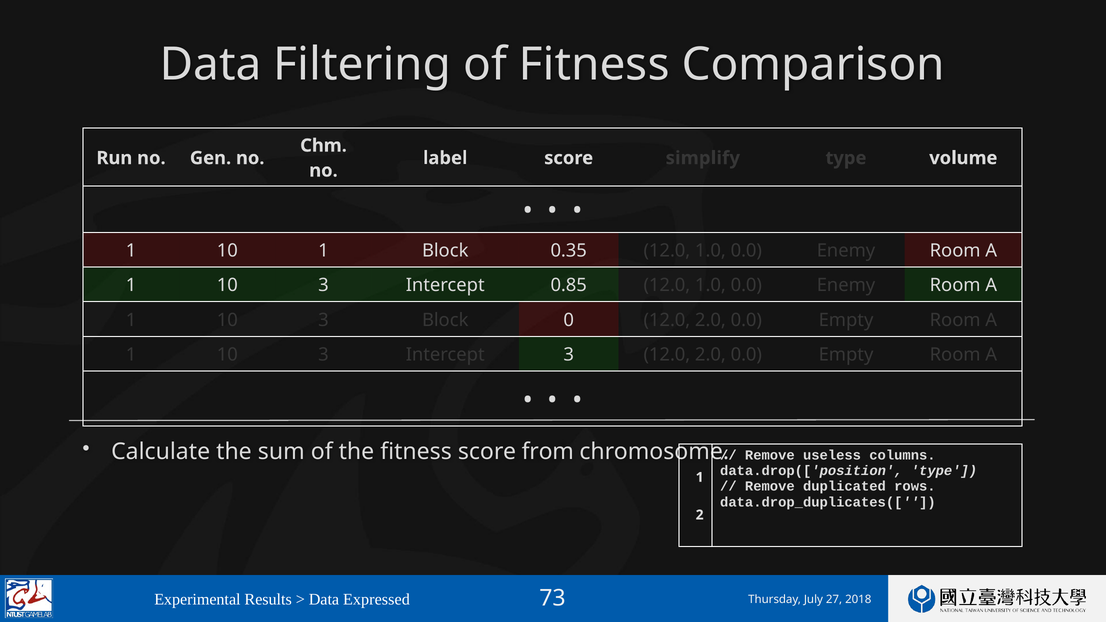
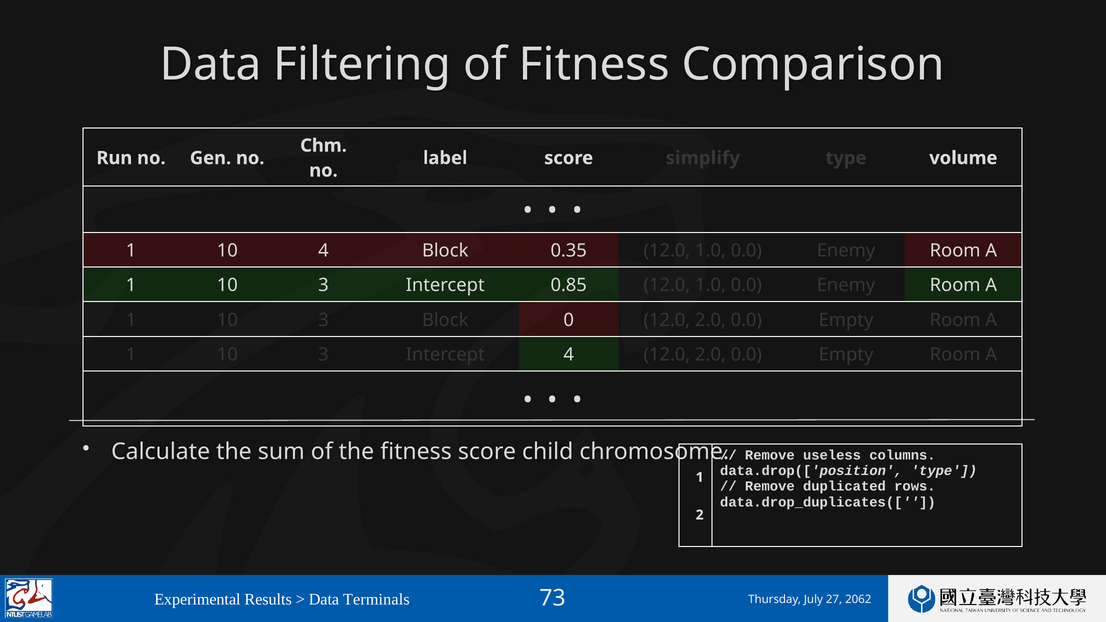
10 1: 1 -> 4 (323, 251)
Intercept 3: 3 -> 4 (569, 355)
from: from -> child (548, 452)
Expressed: Expressed -> Terminals (376, 600)
2018: 2018 -> 2062 (858, 599)
